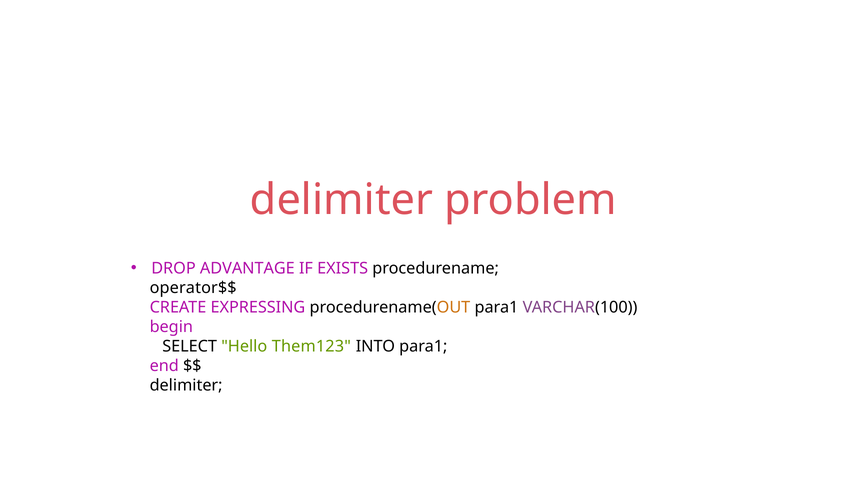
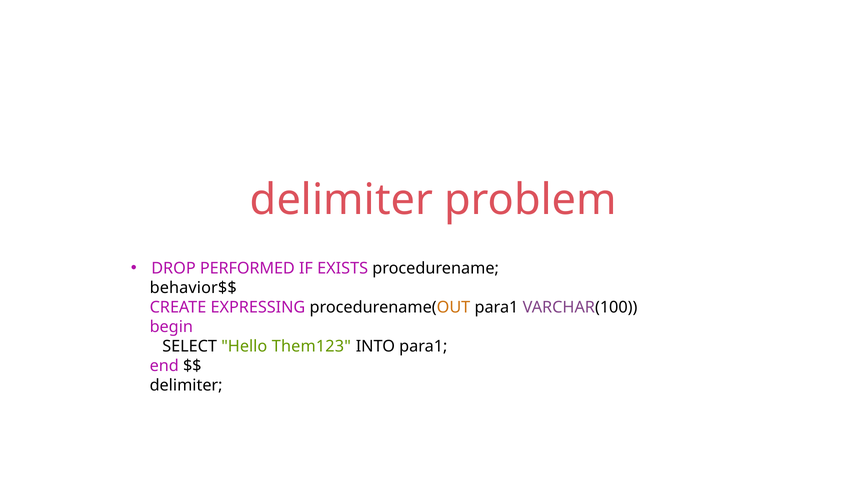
ADVANTAGE: ADVANTAGE -> PERFORMED (247, 269)
operator$$: operator$$ -> behavior$$ (193, 288)
